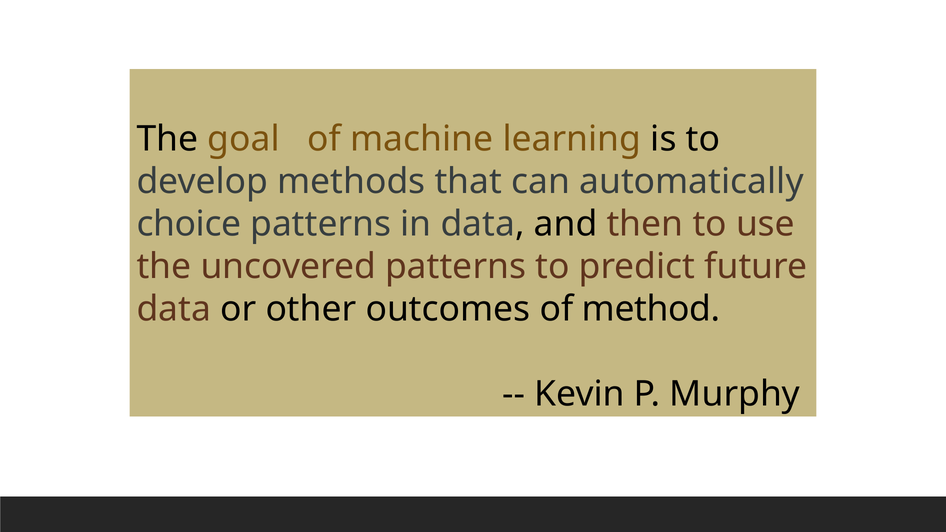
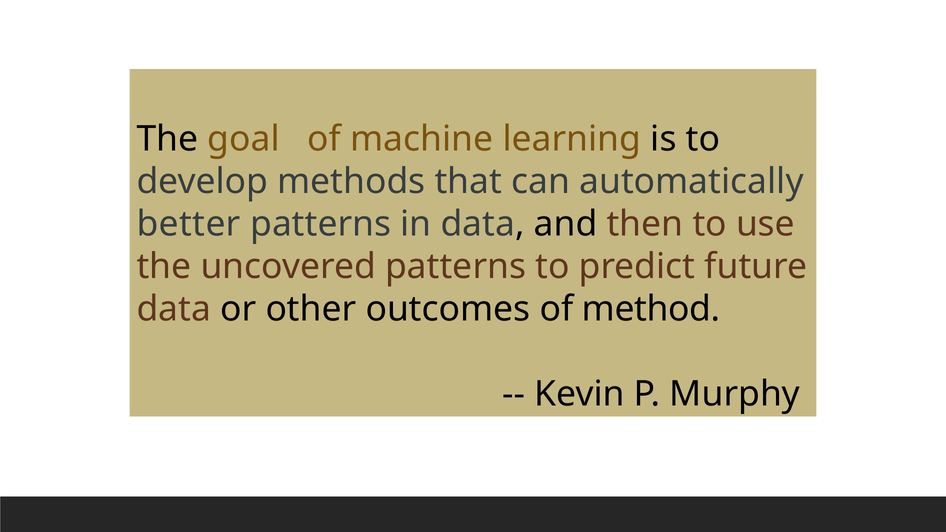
choice: choice -> better (189, 224)
